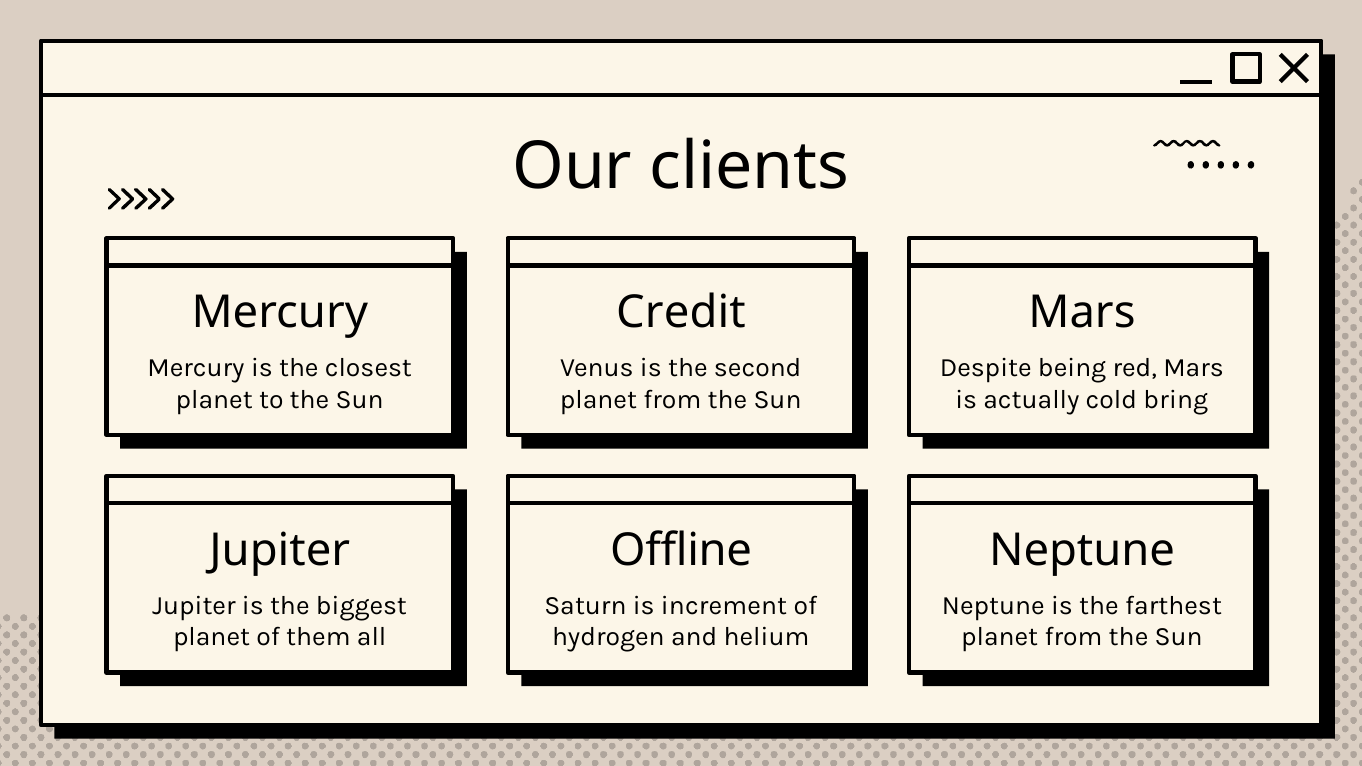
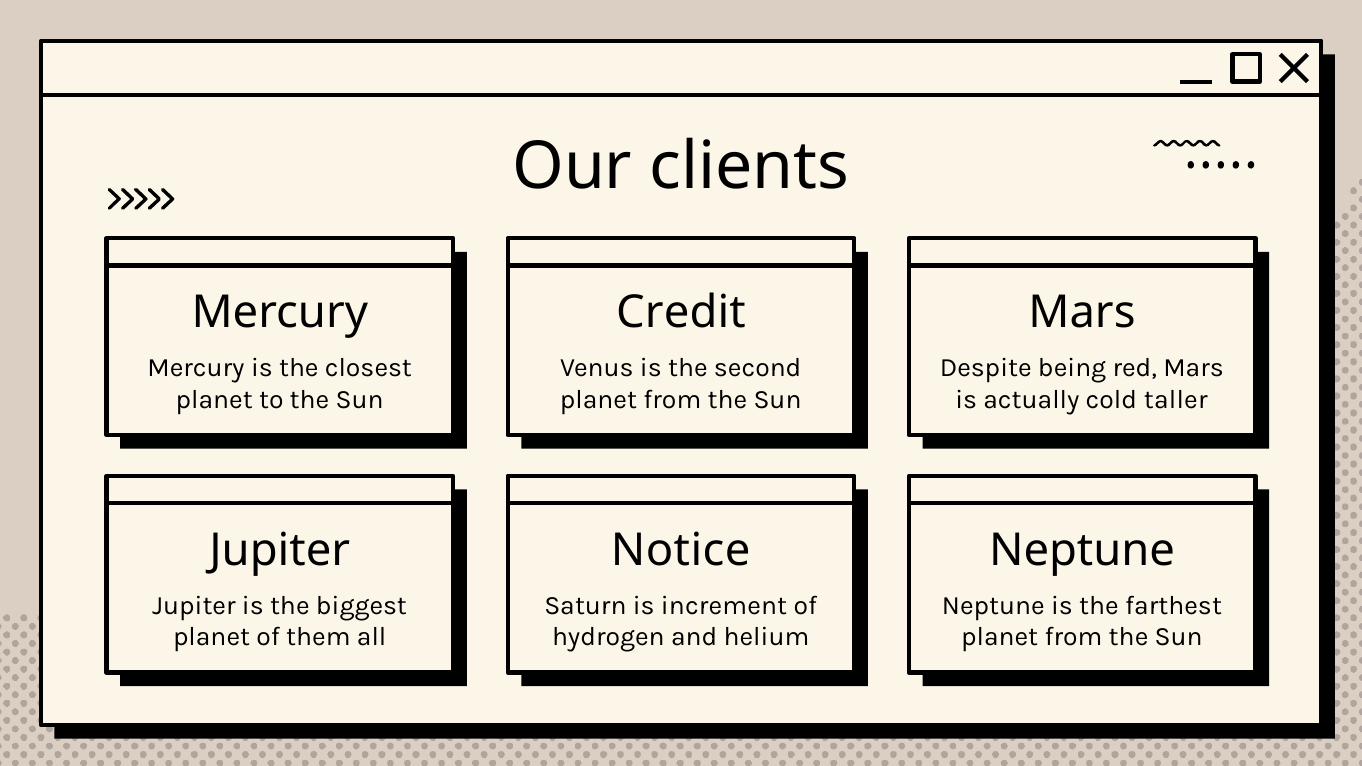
bring: bring -> taller (1176, 400)
Offline: Offline -> Notice (681, 551)
